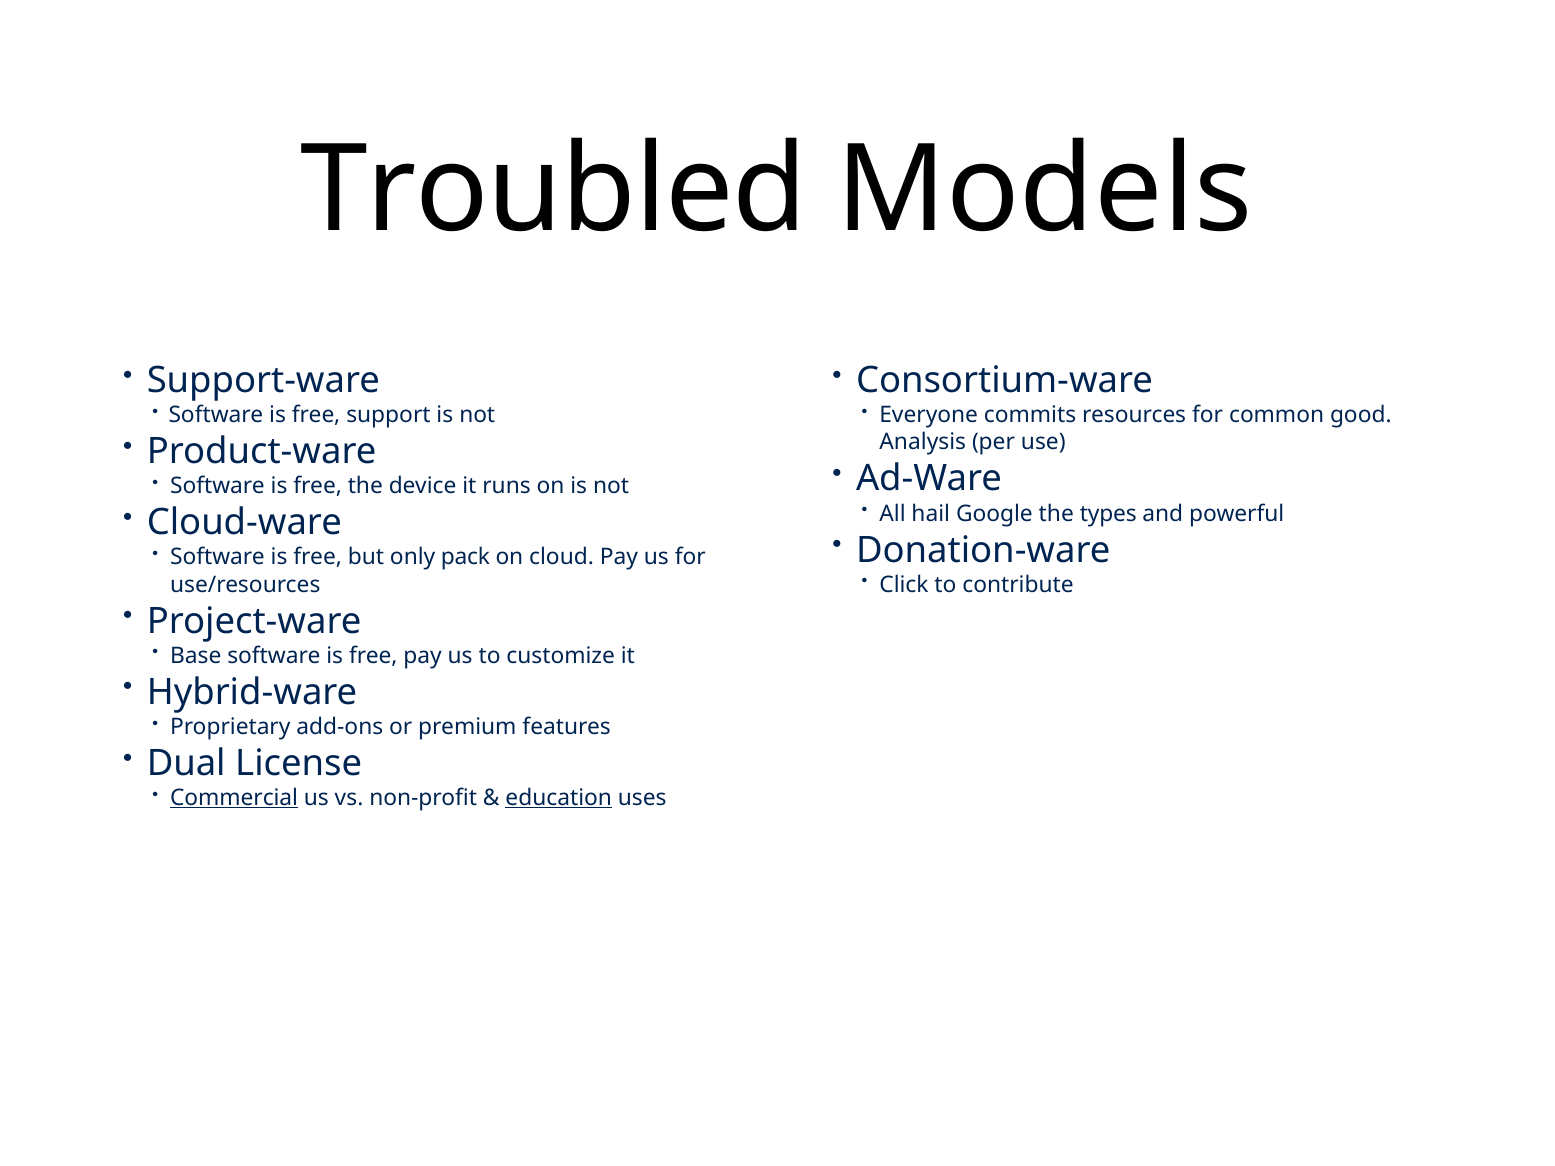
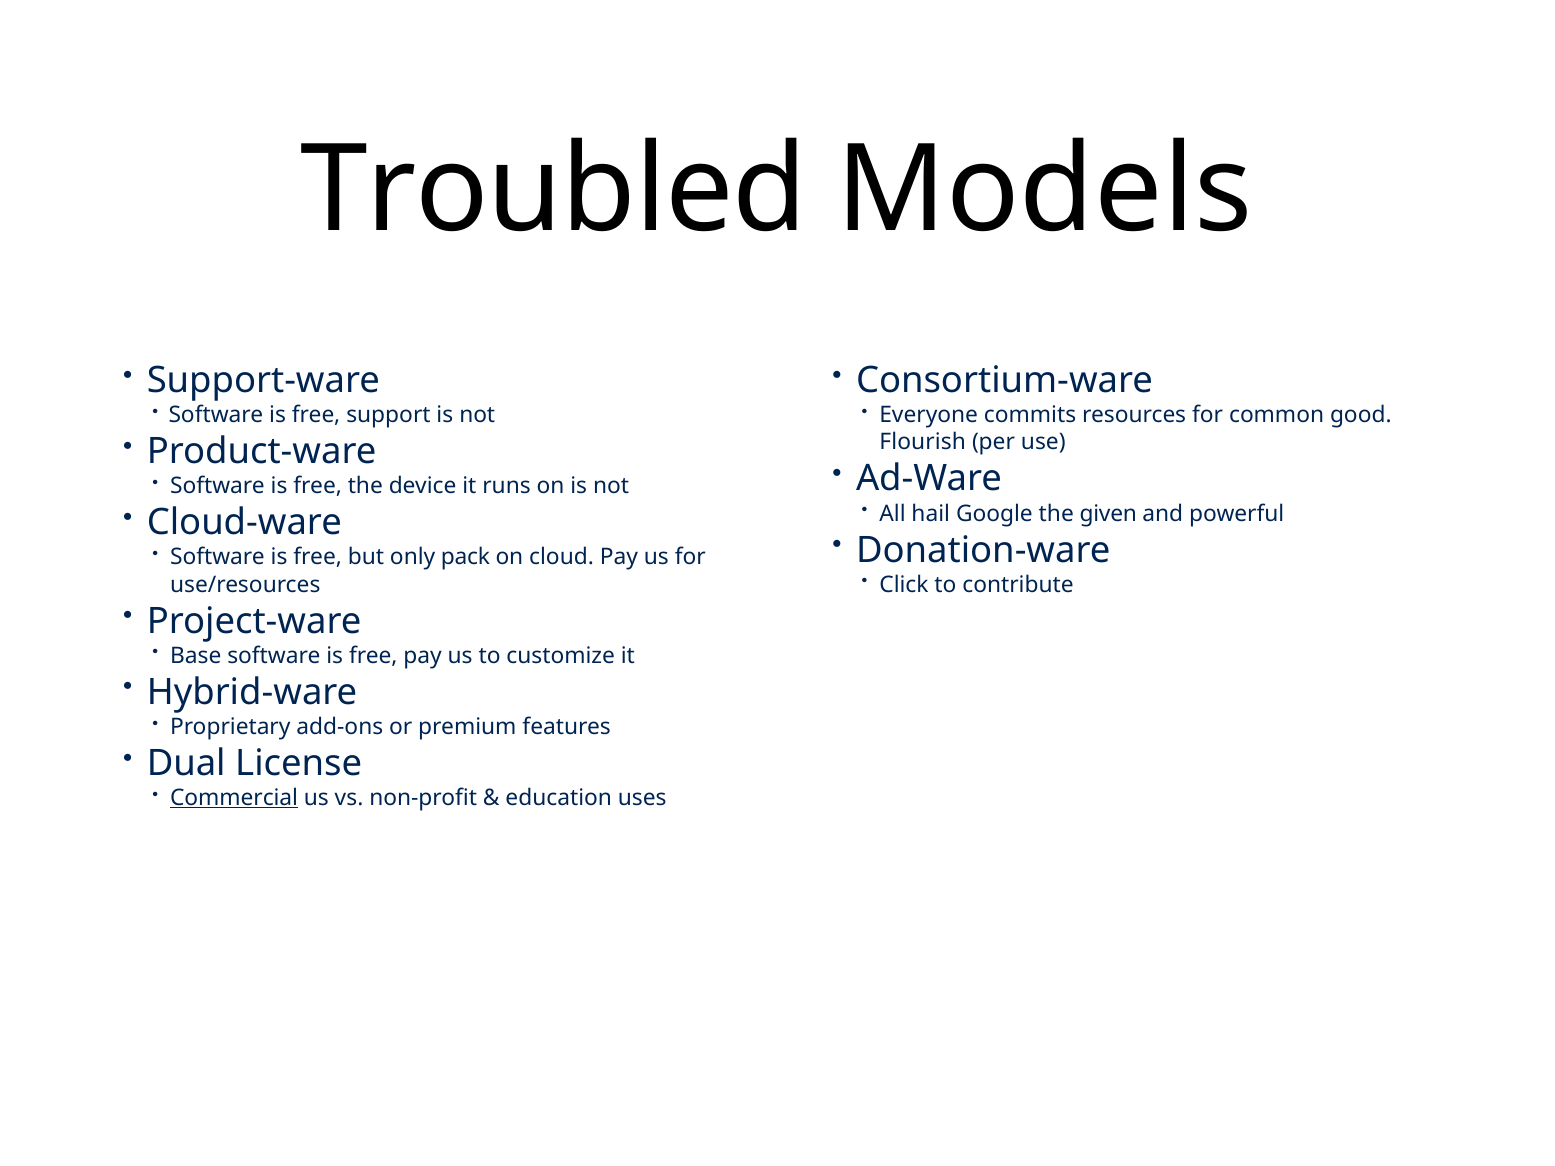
Analysis: Analysis -> Flourish (923, 443)
types: types -> given (1108, 514)
education underline: present -> none (559, 798)
